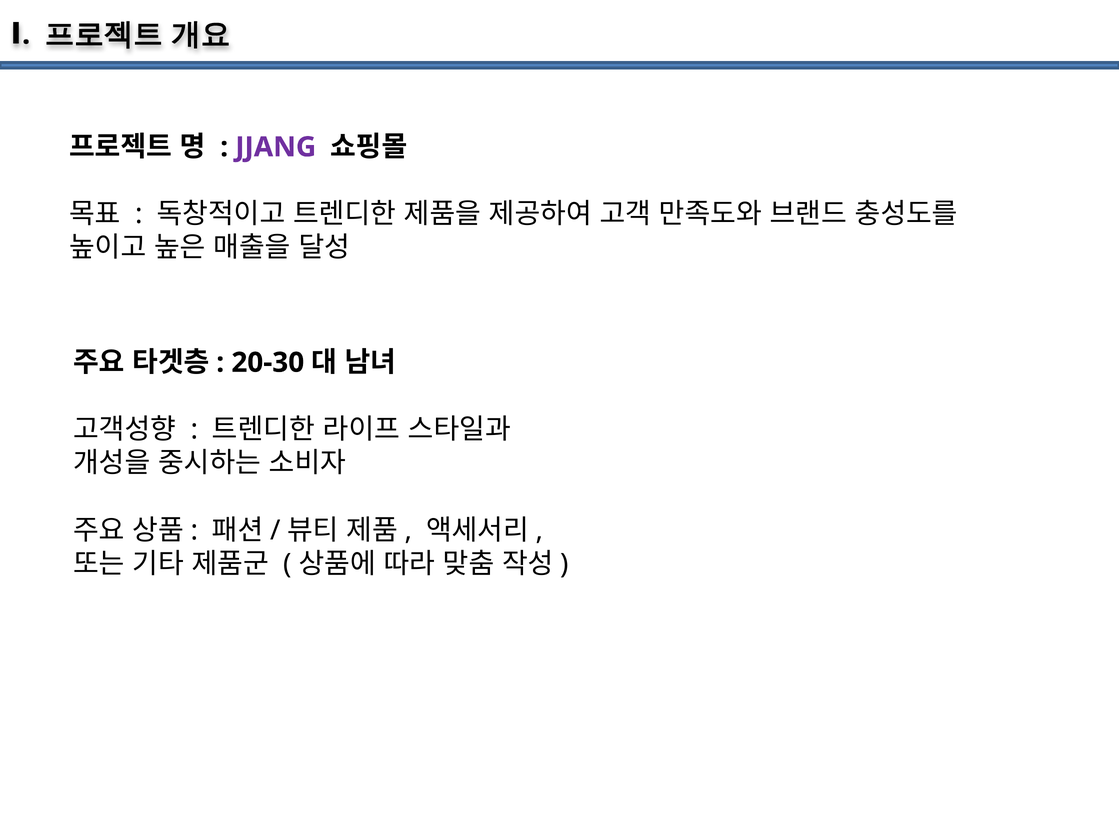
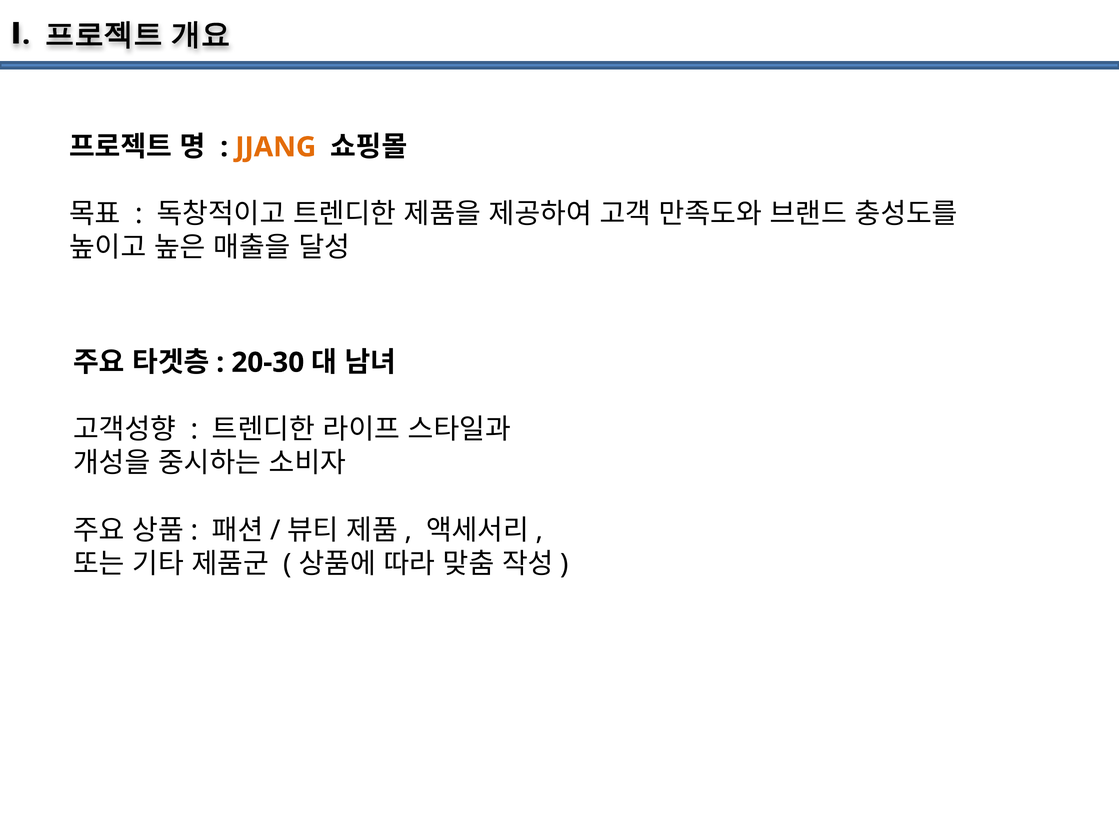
JJANG colour: purple -> orange (276, 147)
